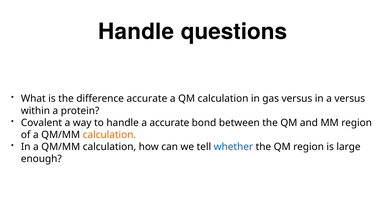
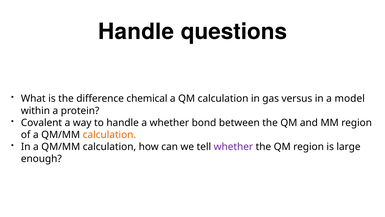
difference accurate: accurate -> chemical (147, 98)
a versus: versus -> model (350, 98)
a accurate: accurate -> whether (169, 123)
whether colour: blue -> purple (233, 147)
